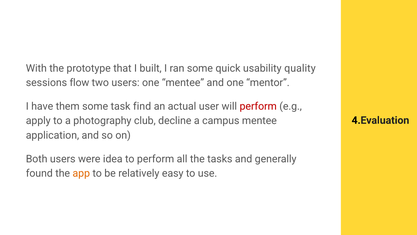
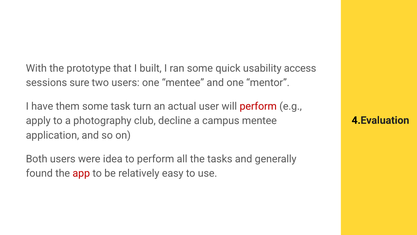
quality: quality -> access (300, 68)
flow: flow -> sure (79, 83)
find: find -> turn (142, 106)
app colour: orange -> red (81, 173)
